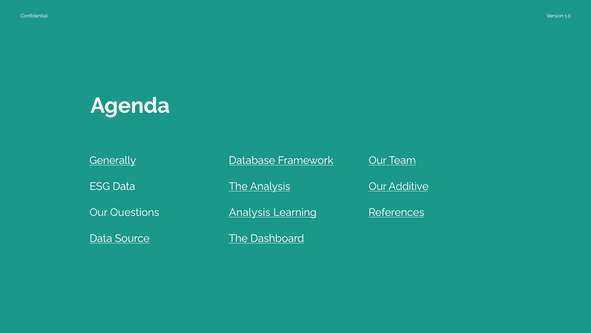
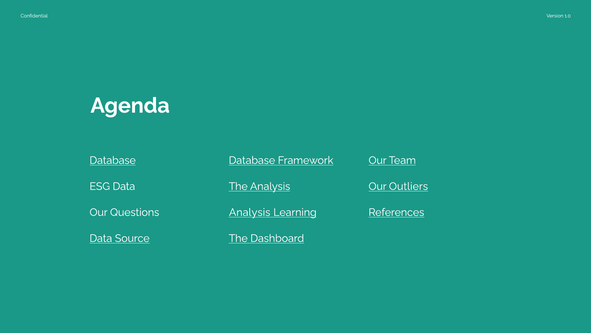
Generally: Generally -> Database (113, 160)
Additive: Additive -> Outliers (408, 186)
